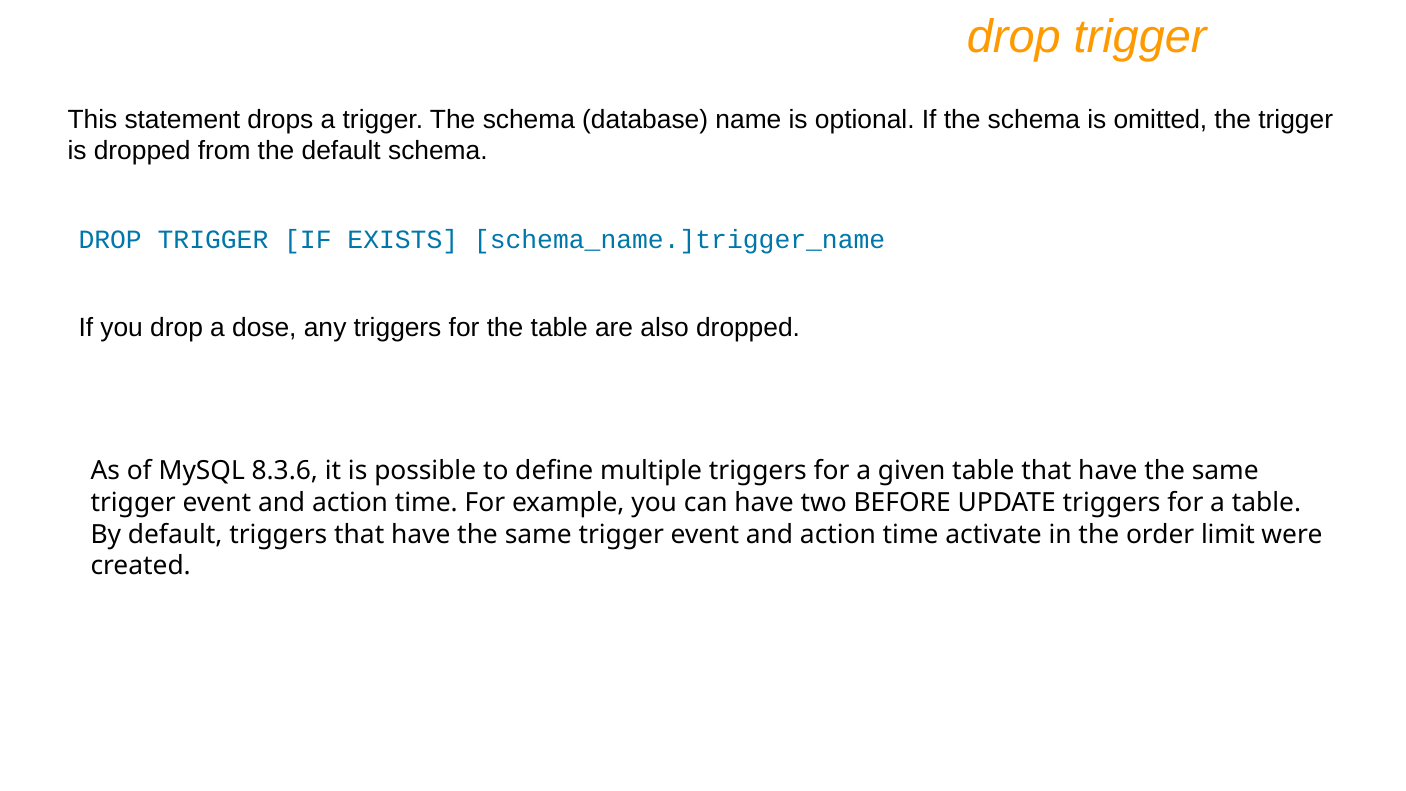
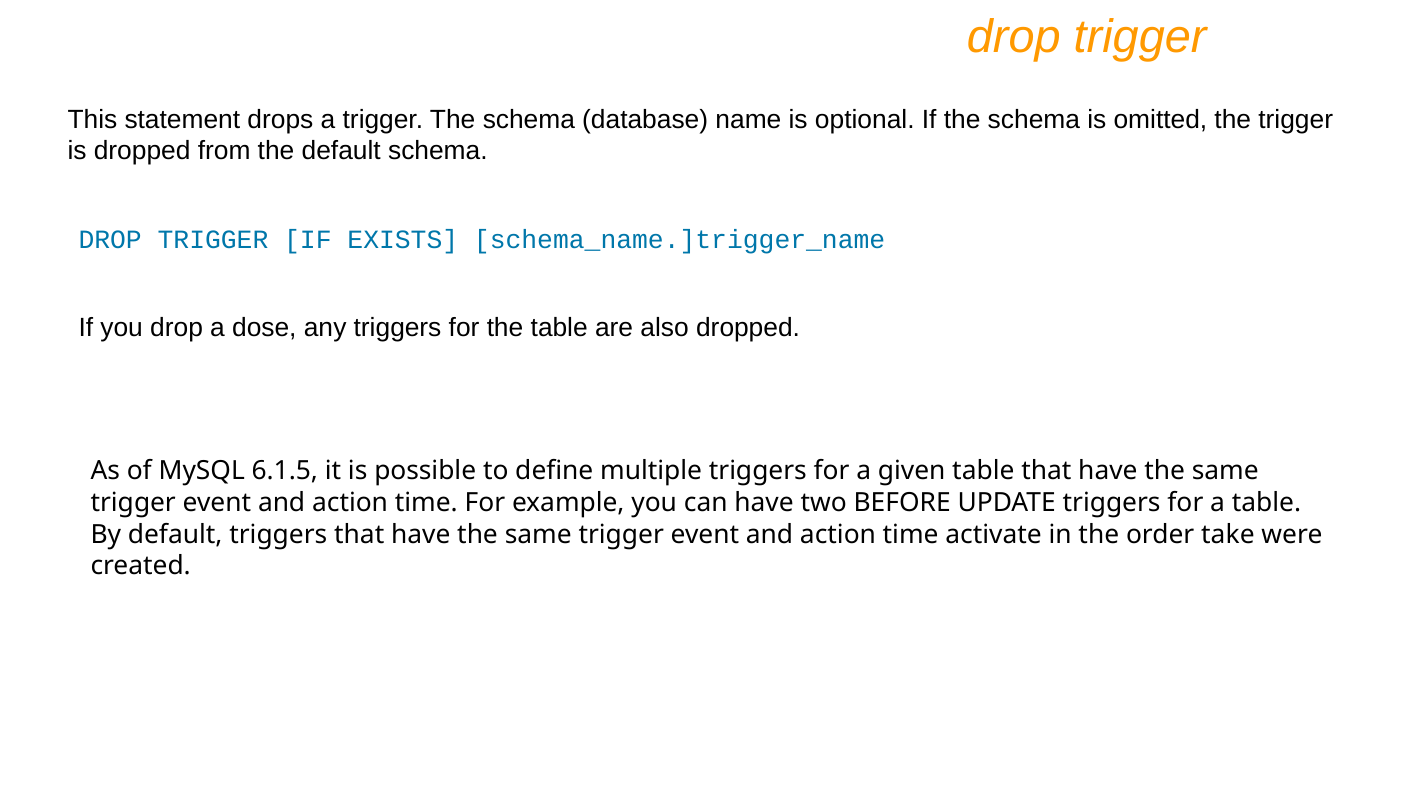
8.3.6: 8.3.6 -> 6.1.5 (285, 471)
limit: limit -> take (1228, 534)
